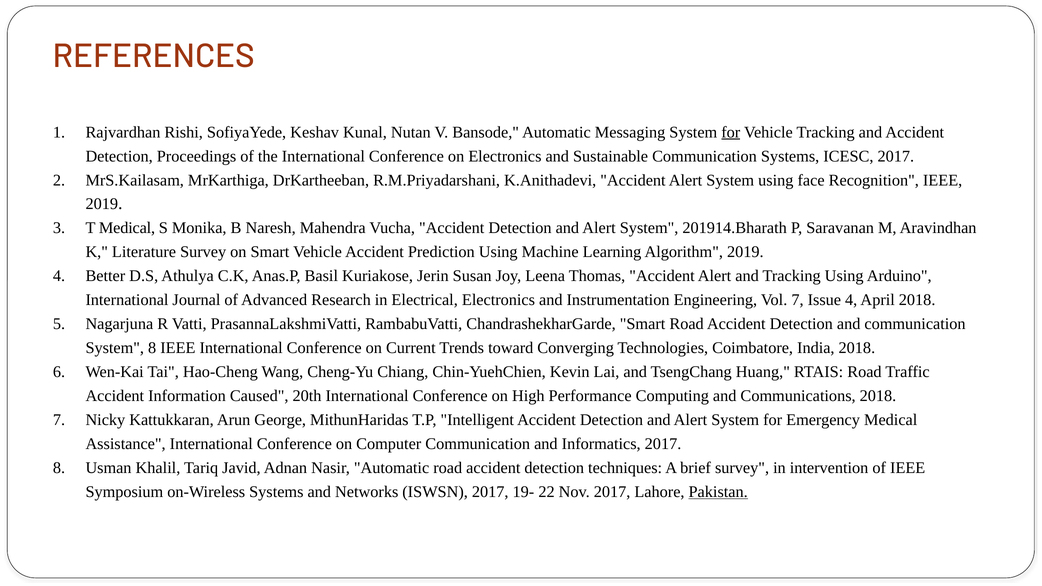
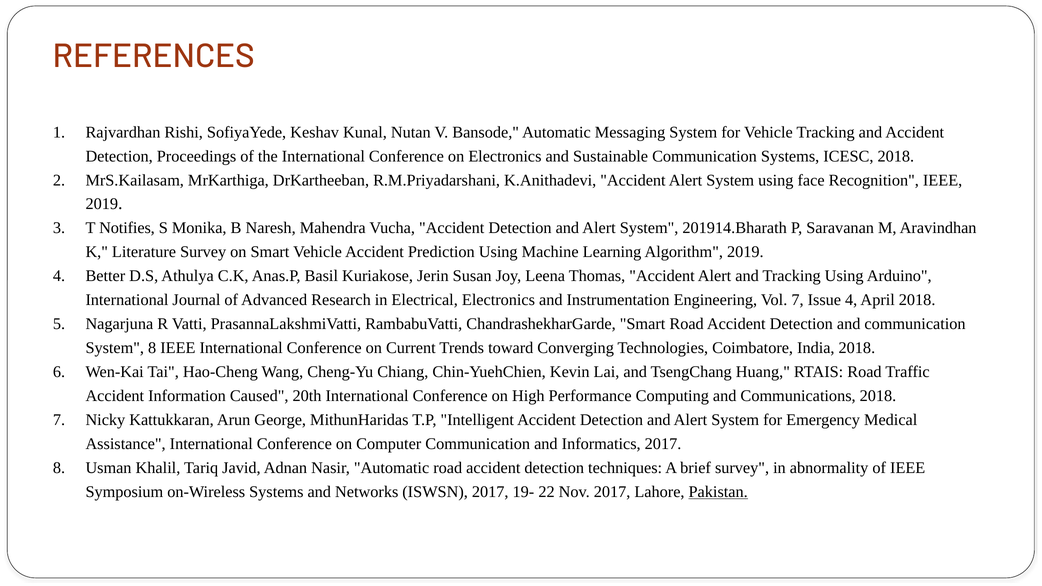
for underline: present -> none (731, 132)
ICESC 2017: 2017 -> 2018 (896, 156)
T Medical: Medical -> Notifies (127, 228)
intervention: intervention -> abnormality (829, 468)
